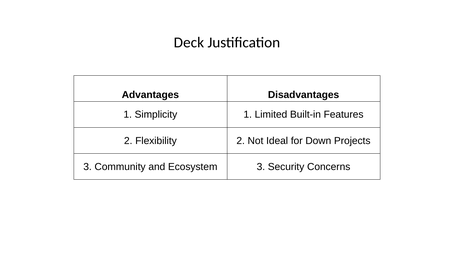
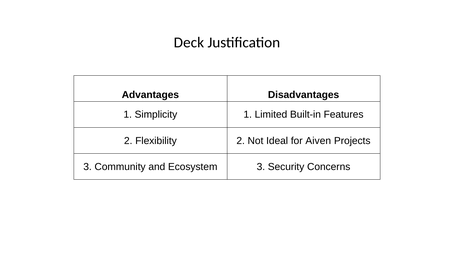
Down: Down -> Aiven (318, 141)
